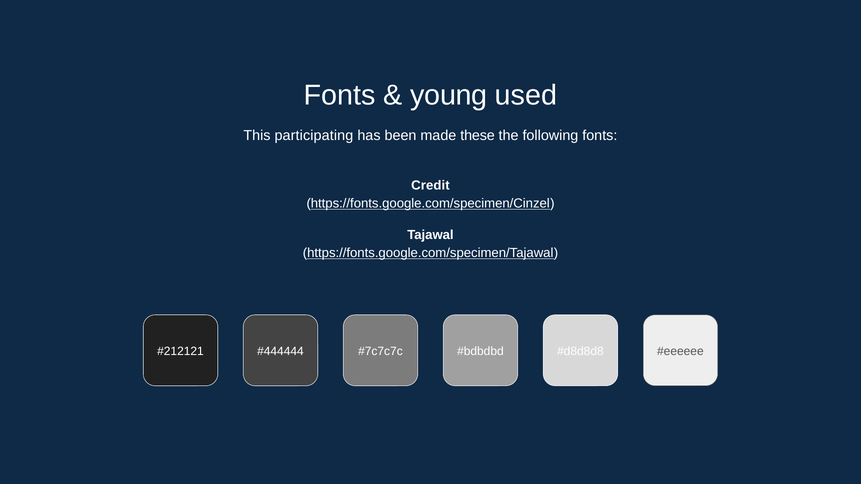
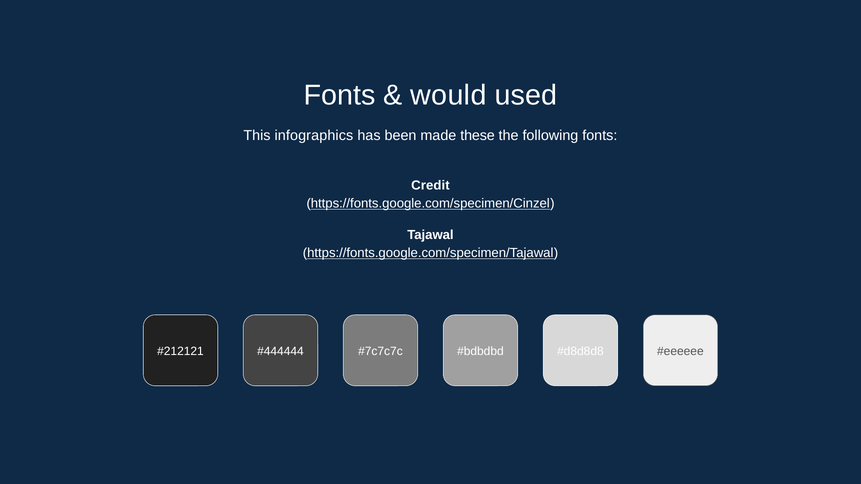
young: young -> would (449, 95)
participating: participating -> infographics (314, 136)
